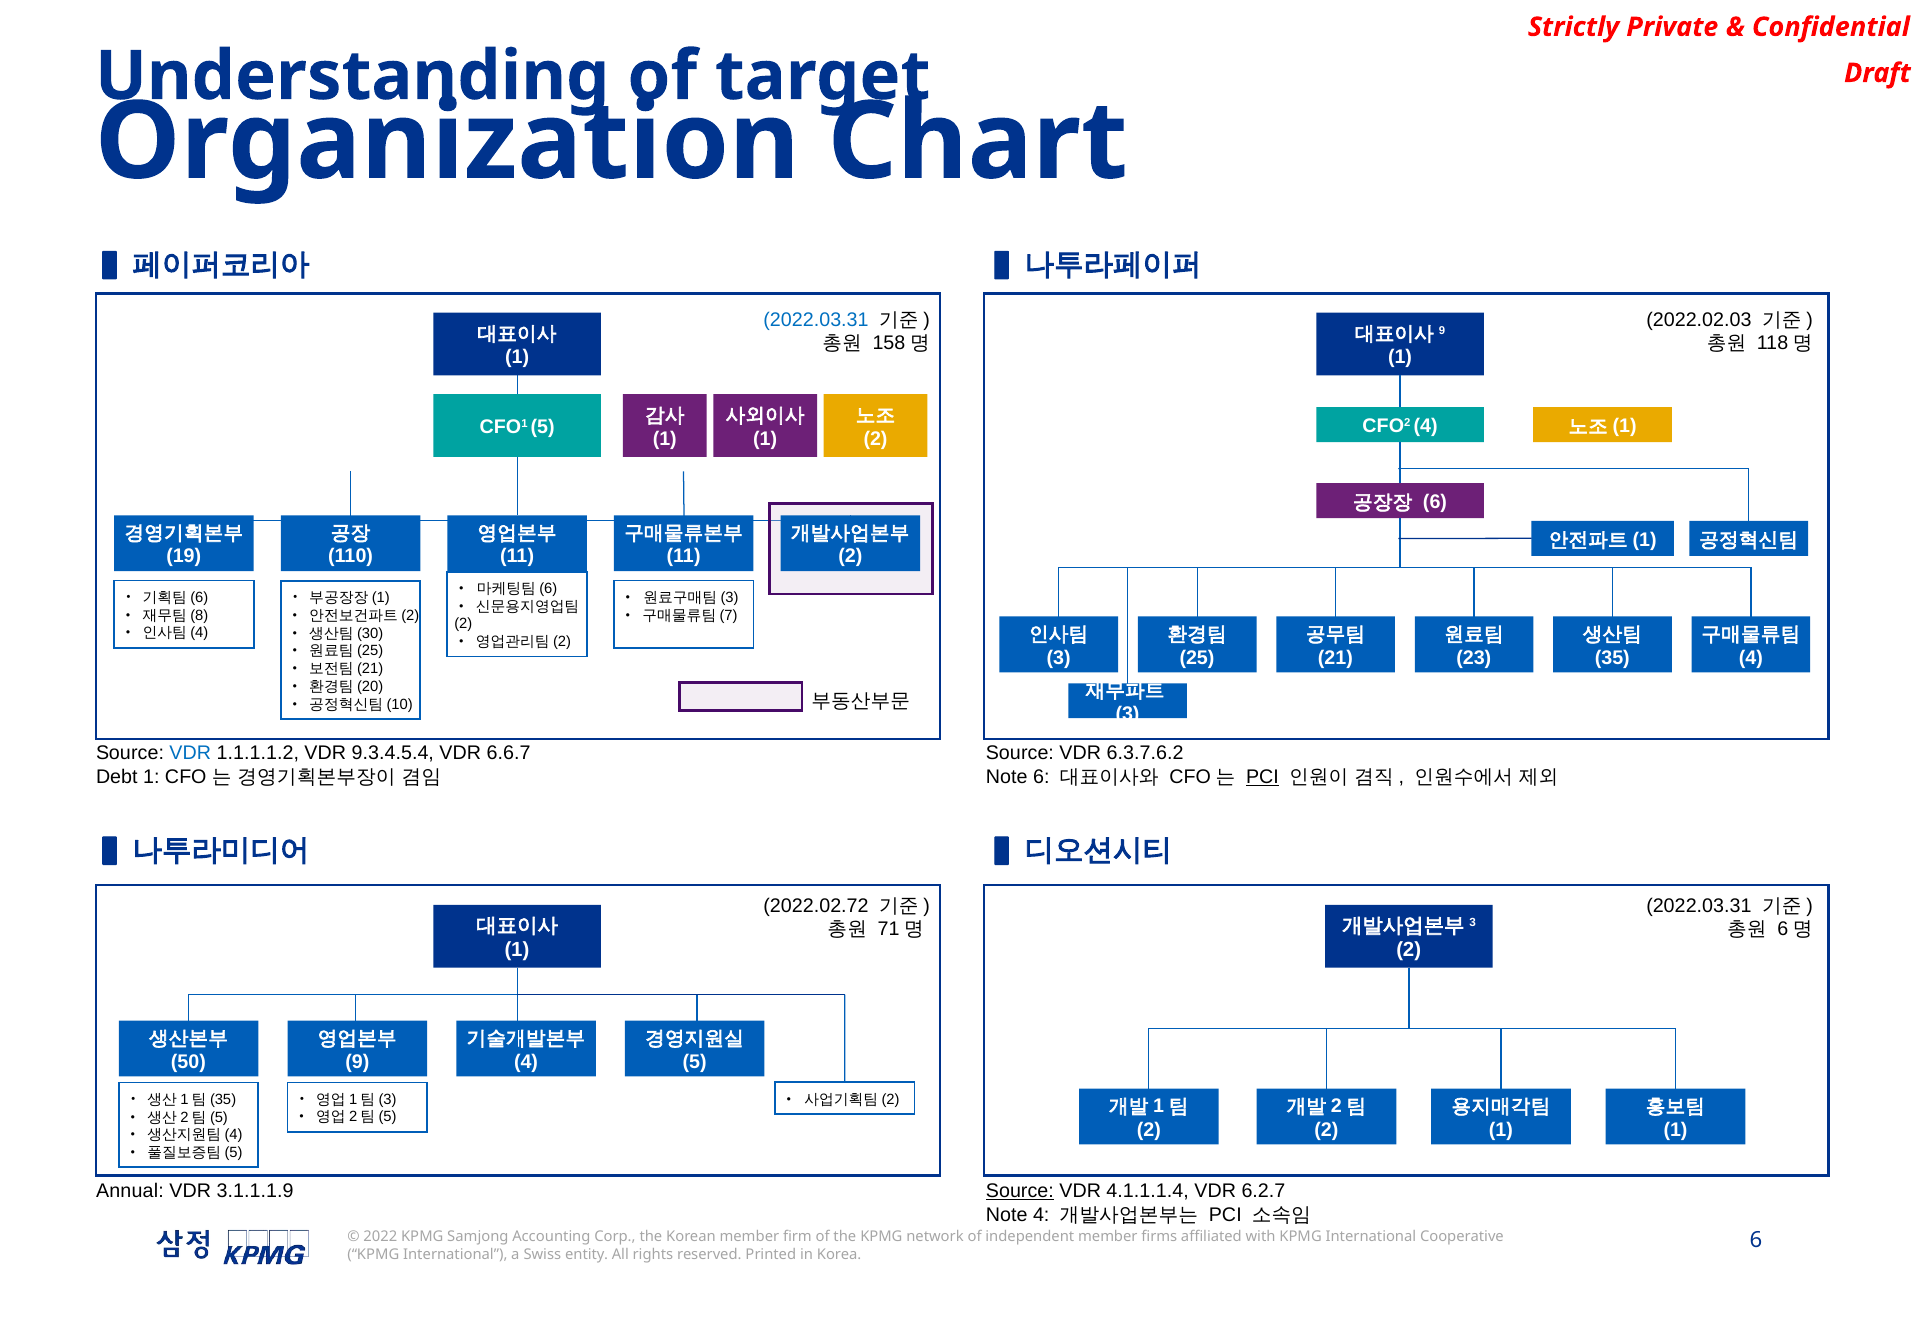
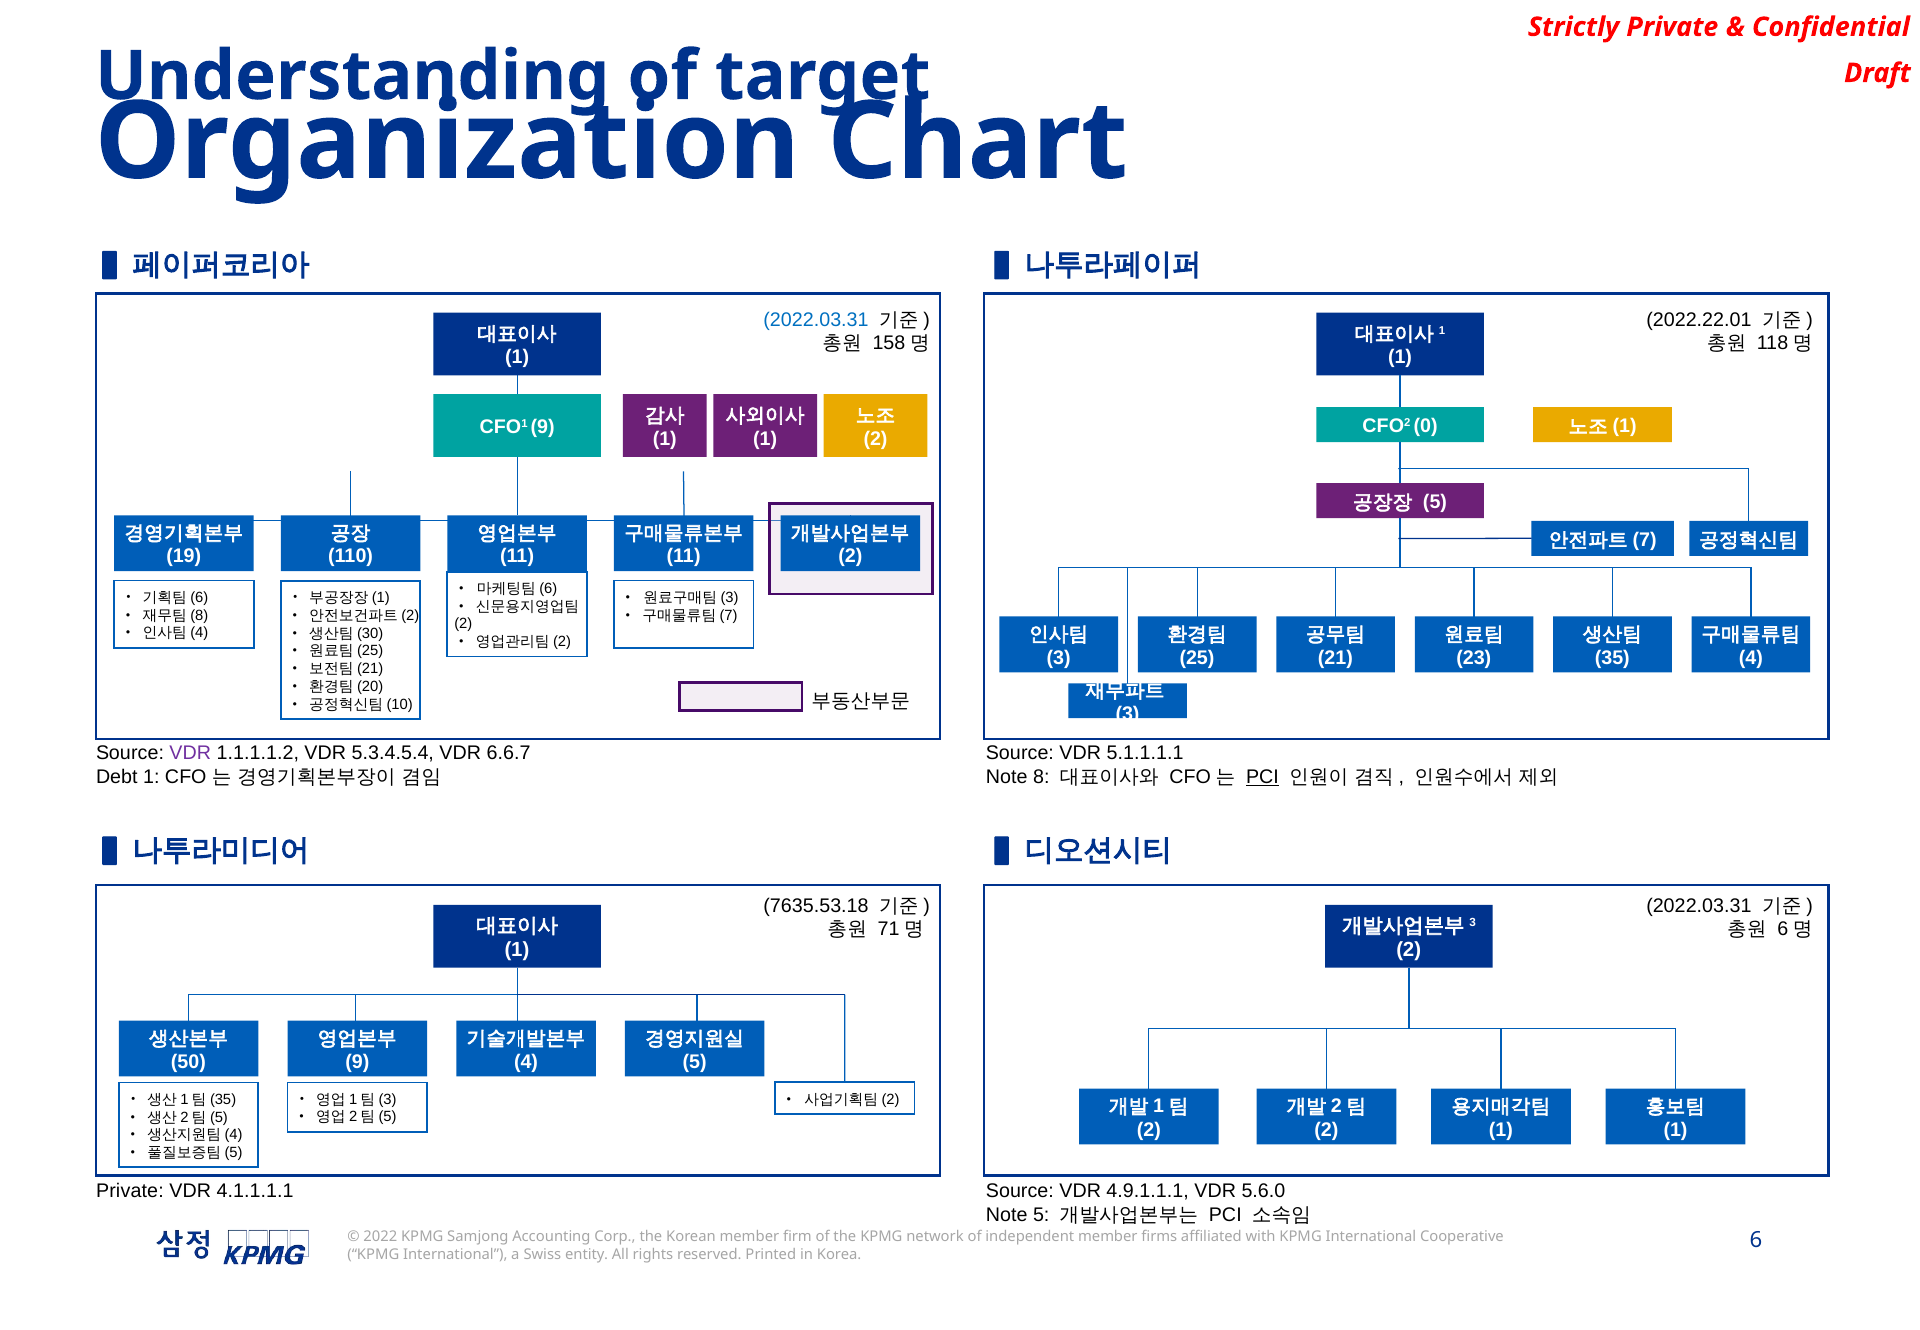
2022.02.03: 2022.02.03 -> 2022.22.01 (1699, 319)
9: 9 -> 1 (1442, 330)
CFO2 4: 4 -> 0 (1426, 426)
CFO1 5: 5 -> 9 (543, 427)
6: 6 -> 5 (1435, 502)
1: 1 -> 7 (1645, 539)
VDR colour: blue -> purple (190, 753)
9.3.4.5.4: 9.3.4.5.4 -> 5.3.4.5.4 (393, 753)
6.3.7.6.2: 6.3.7.6.2 -> 5.1.1.1.1 (1145, 753)
Note 6: 6 -> 8 (1041, 776)
2022.02.72: 2022.02.72 -> 7635.53.18 (816, 905)
Annual: Annual -> Private (130, 1190)
3.1.1.1.9: 3.1.1.1.9 -> 4.1.1.1.1 (255, 1190)
Source underline: present -> none (1020, 1190)
4.1.1.1.4: 4.1.1.1.4 -> 4.9.1.1.1 (1148, 1190)
6.2.7: 6.2.7 -> 5.6.0 (1263, 1190)
Note 4: 4 -> 5 (1041, 1214)
